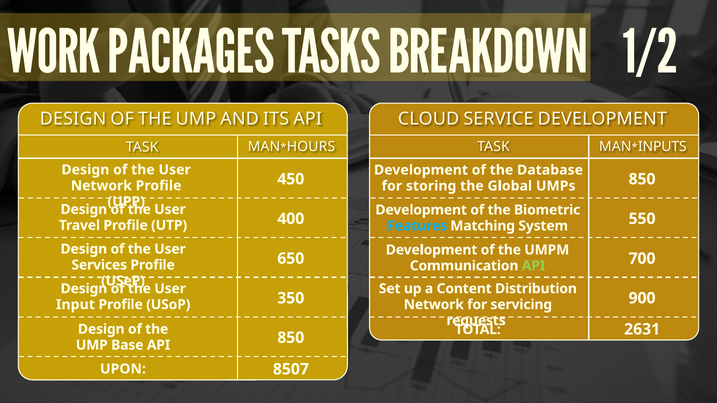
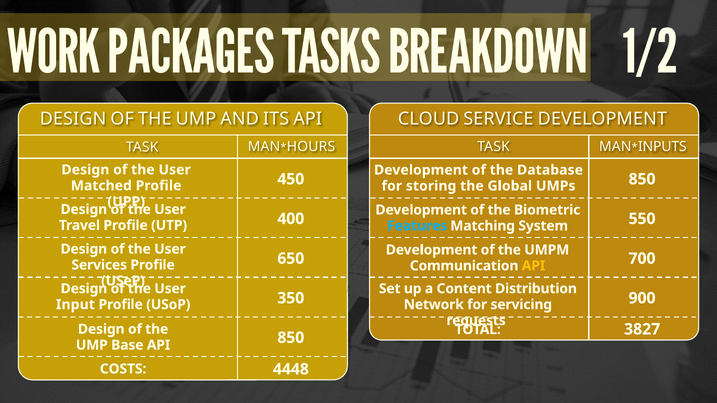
Network: Network -> Matched (101, 186)
API colour: light green -> yellow (534, 266)
2631: 2631 -> 3827 (642, 329)
UPON: UPON -> COSTS (123, 369)
8507: 8507 -> 4448 (291, 369)
